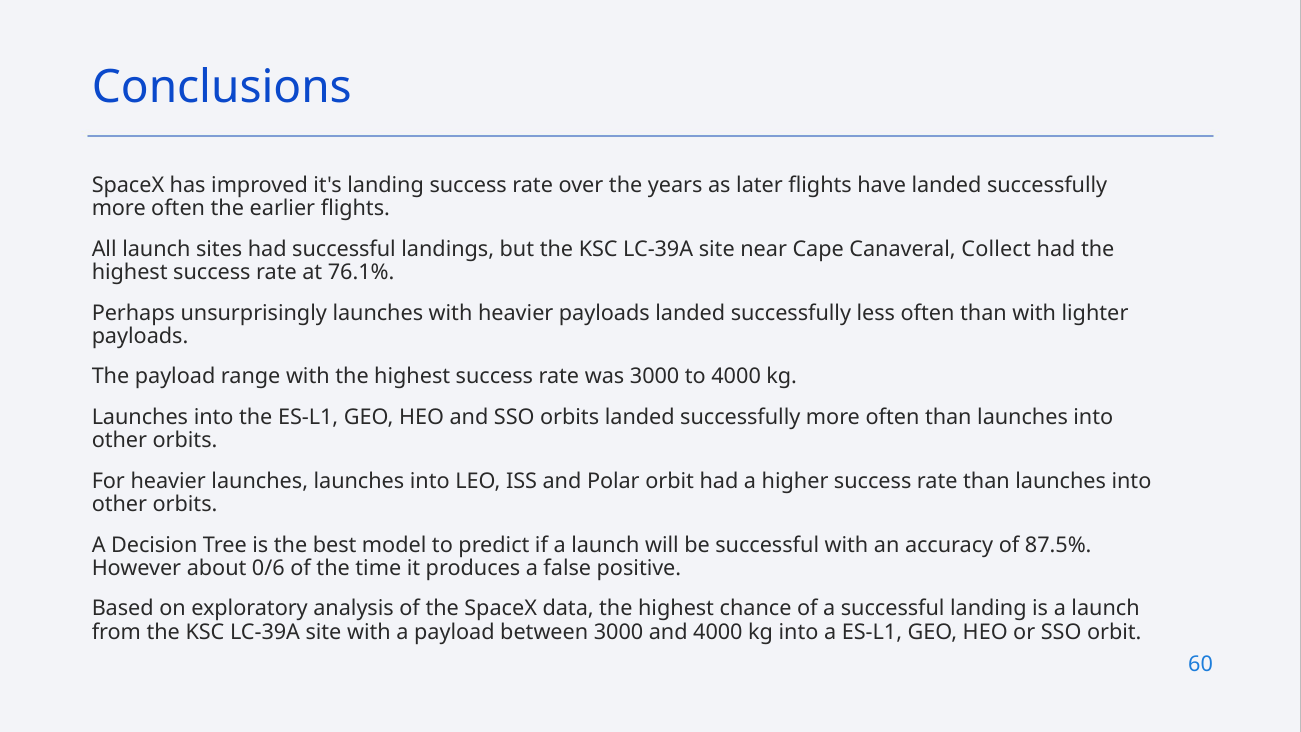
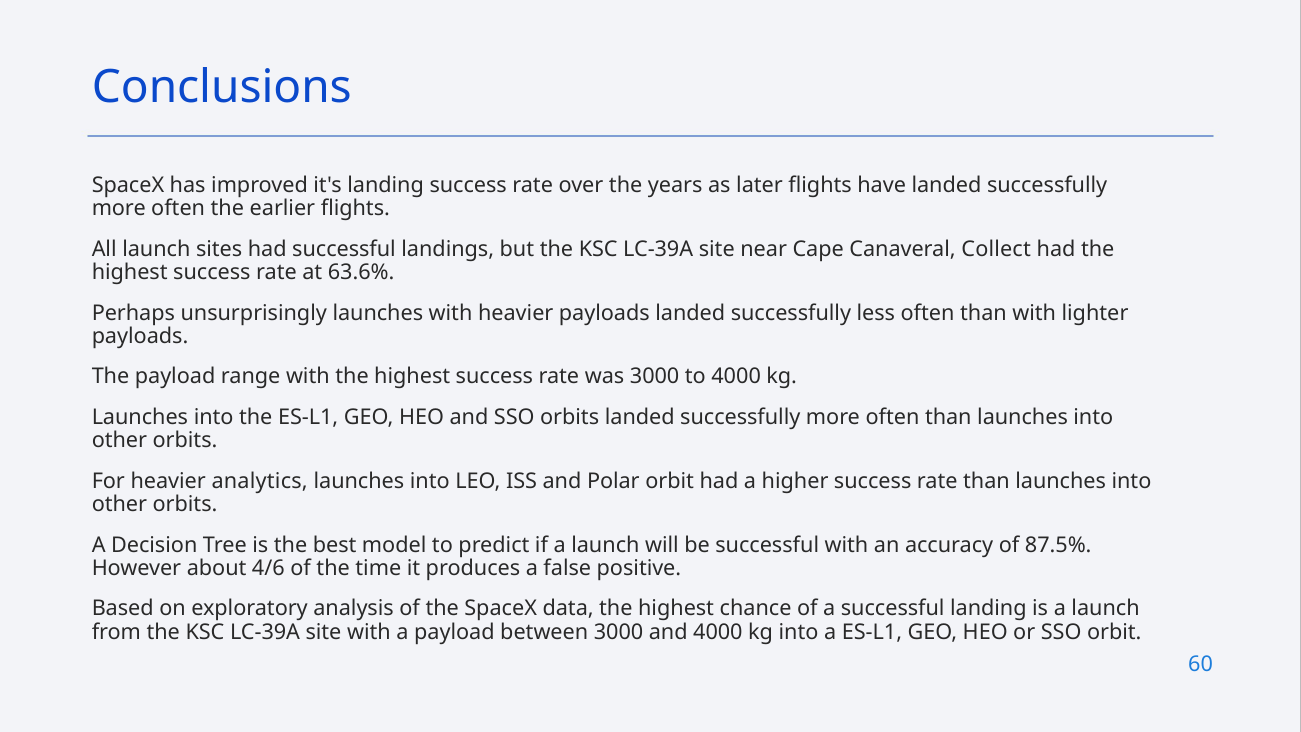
76.1%: 76.1% -> 63.6% (361, 272)
heavier launches: launches -> analytics (260, 481)
0/6: 0/6 -> 4/6 (268, 568)
